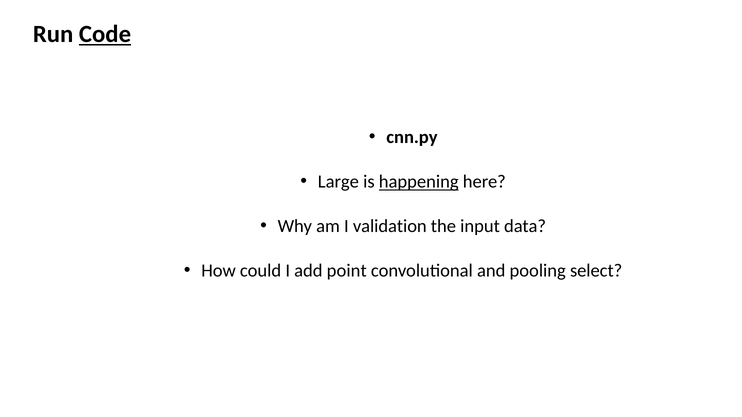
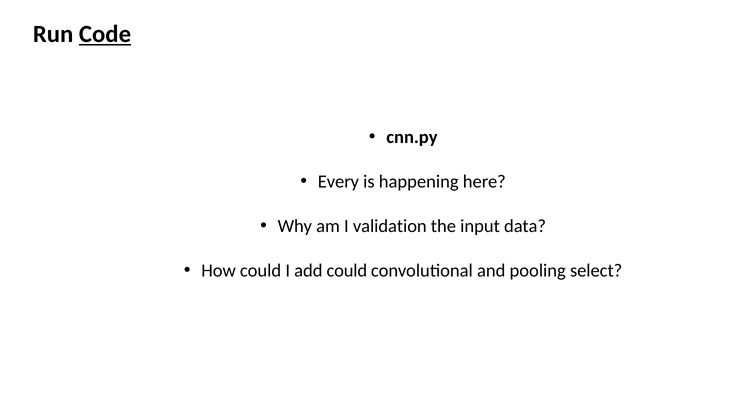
Large: Large -> Every (338, 182)
happening underline: present -> none (419, 182)
add point: point -> could (347, 271)
